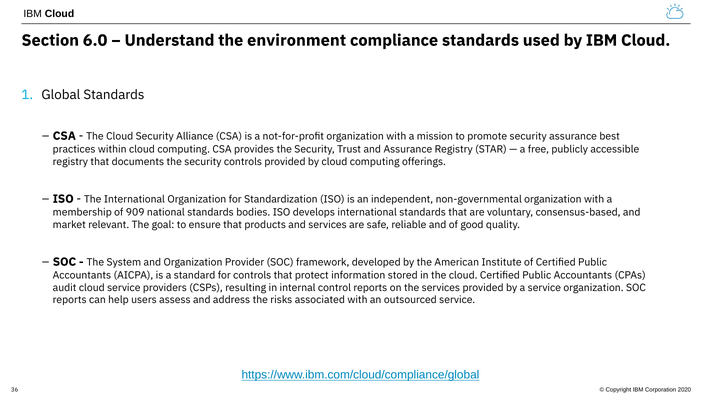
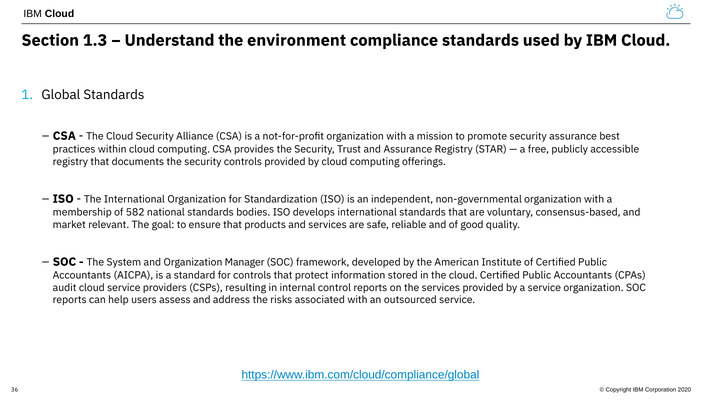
6.0: 6.0 -> 1.3 (95, 40)
909: 909 -> 582 (135, 212)
Provider: Provider -> Manager (245, 262)
